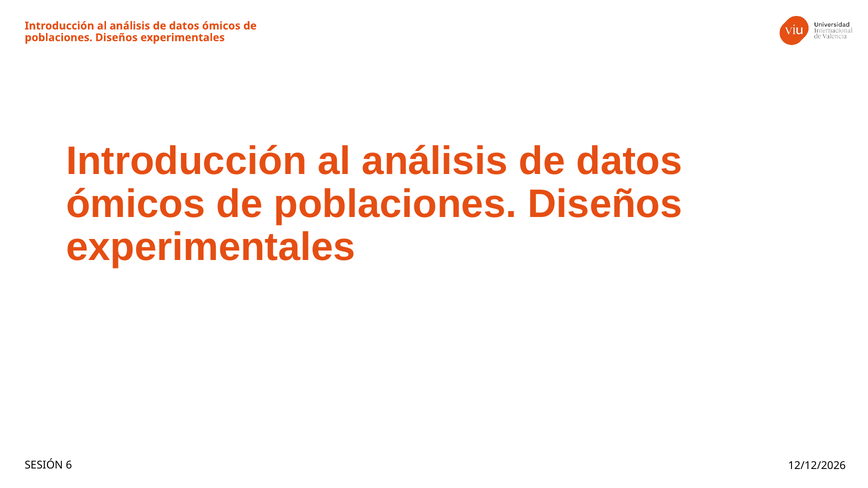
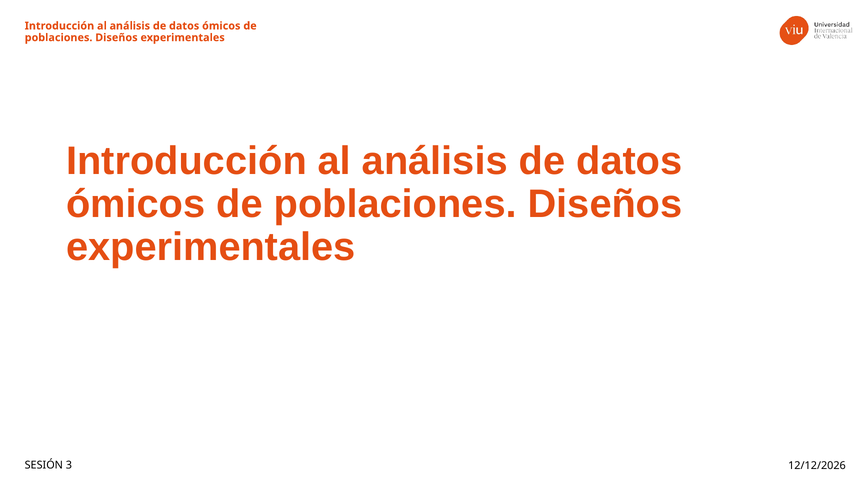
6: 6 -> 3 (69, 465)
